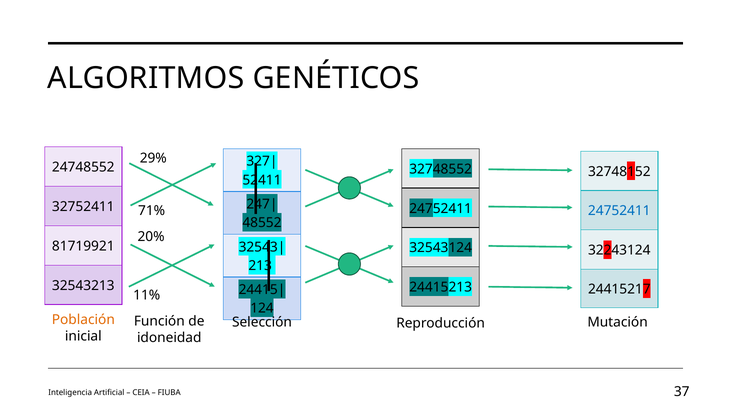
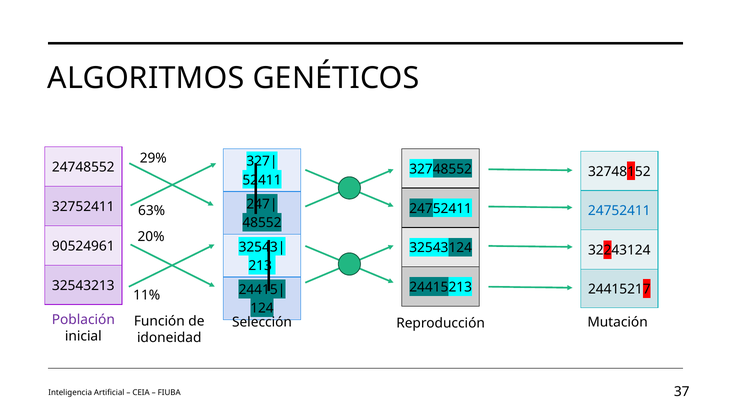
71%: 71% -> 63% (152, 211)
81719921: 81719921 -> 90524961 (83, 246)
Población colour: orange -> purple (83, 320)
